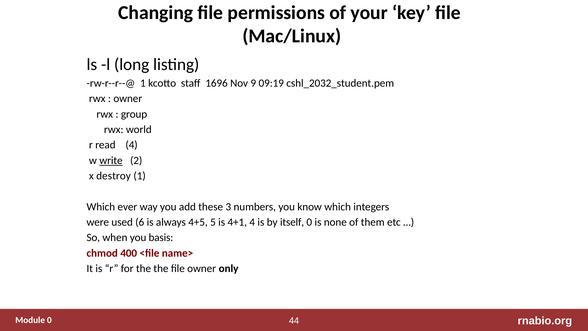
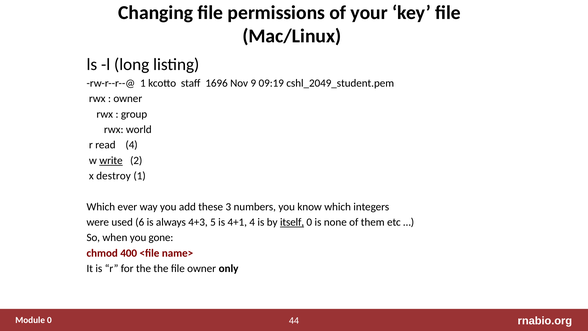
cshl_2032_student.pem: cshl_2032_student.pem -> cshl_2049_student.pem (340, 83)
4+5: 4+5 -> 4+3 (198, 222)
itself underline: none -> present (292, 222)
basis: basis -> gone (161, 238)
